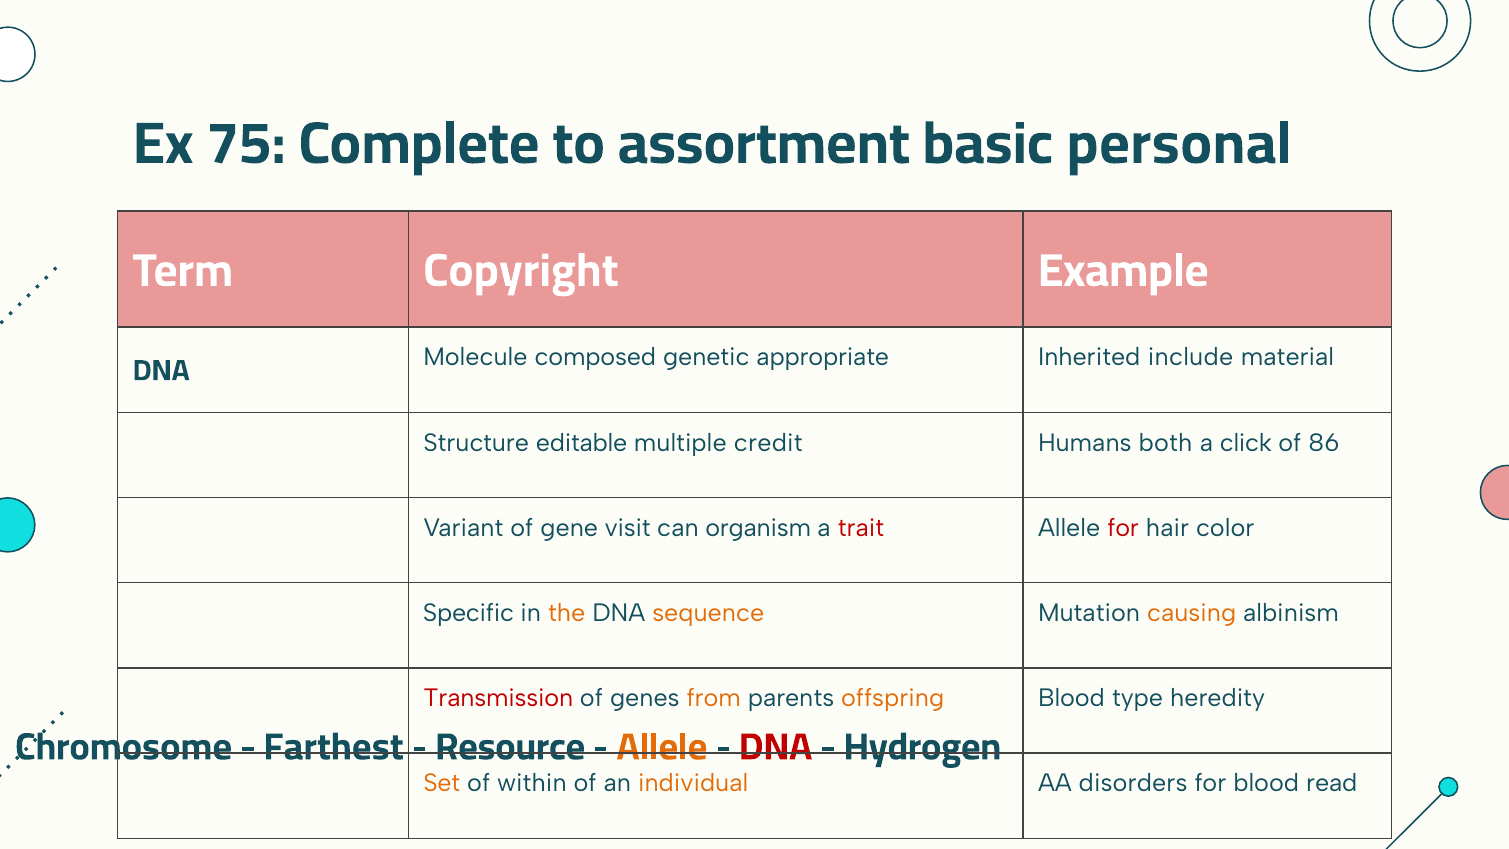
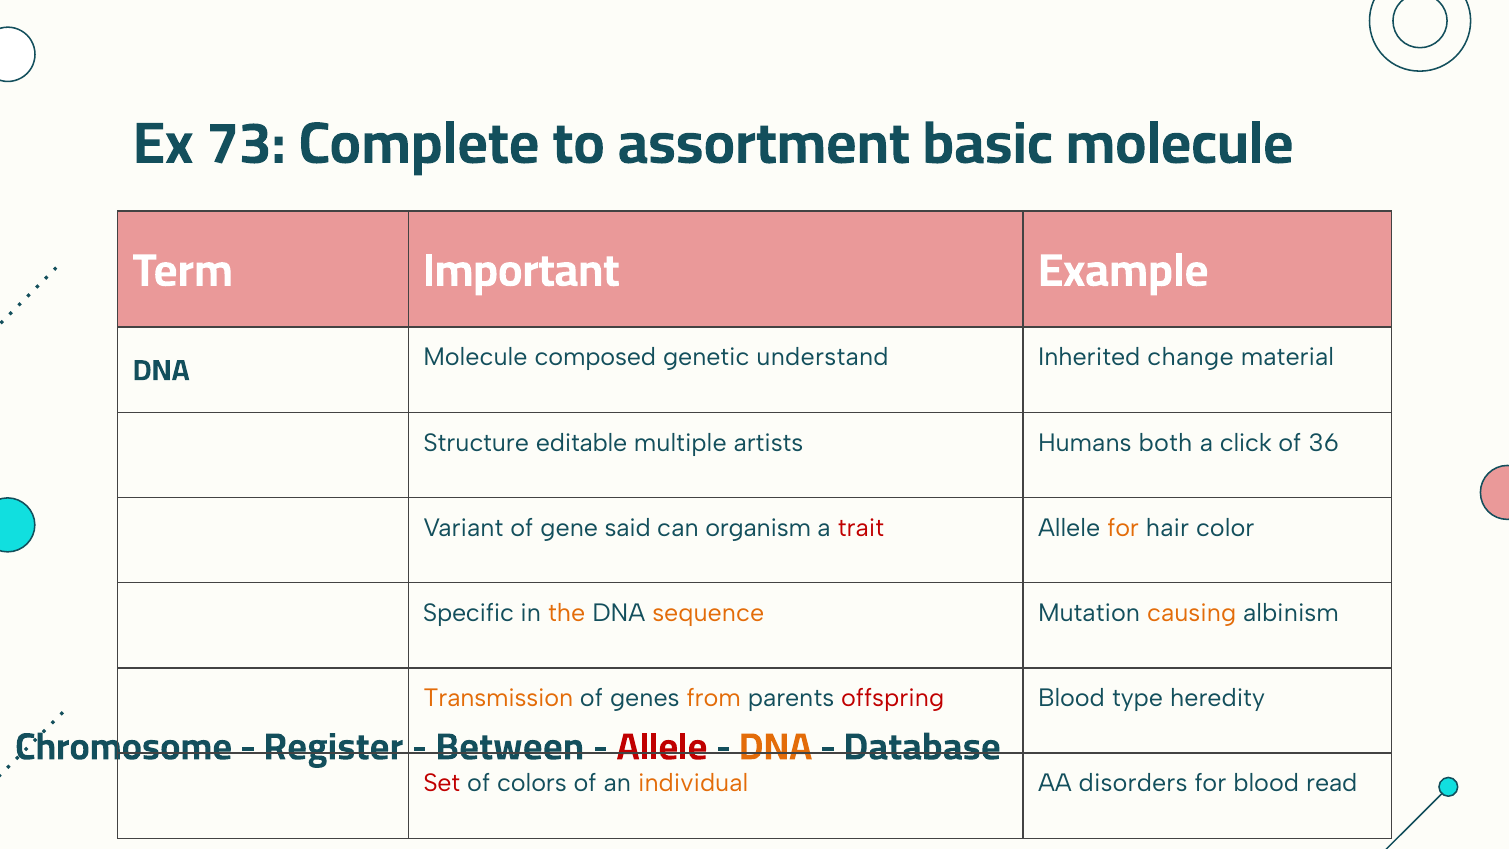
75: 75 -> 73 (246, 143)
basic personal: personal -> molecule (1180, 143)
Copyright: Copyright -> Important (521, 270)
appropriate: appropriate -> understand (823, 358)
include: include -> change (1191, 358)
credit: credit -> artists (768, 443)
86: 86 -> 36 (1324, 443)
visit: visit -> said (628, 528)
for colour: red -> orange (1123, 528)
Transmission colour: red -> orange (498, 698)
offspring colour: orange -> red (893, 698)
Farthest: Farthest -> Register (333, 747)
Resource: Resource -> Between (510, 747)
Allele colour: orange -> red (662, 747)
DNA colour: red -> orange (776, 747)
Hydrogen: Hydrogen -> Database (922, 747)
Set colour: orange -> red (442, 784)
within: within -> colors (532, 784)
